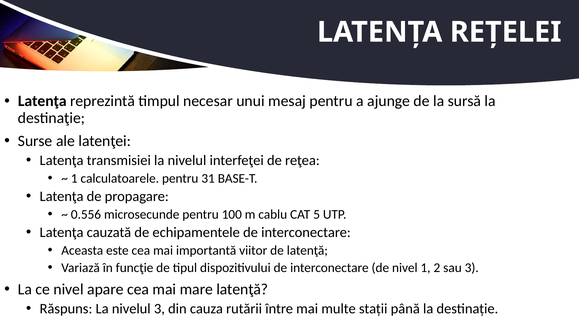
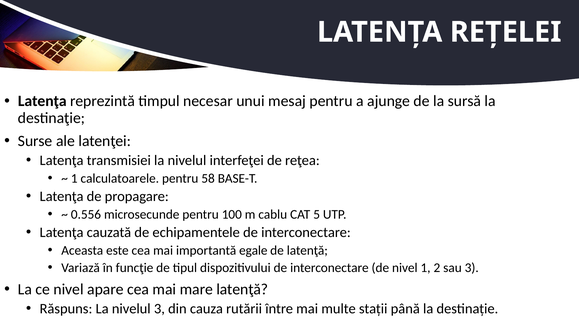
31: 31 -> 58 (208, 178)
viitor: viitor -> egale (253, 250)
